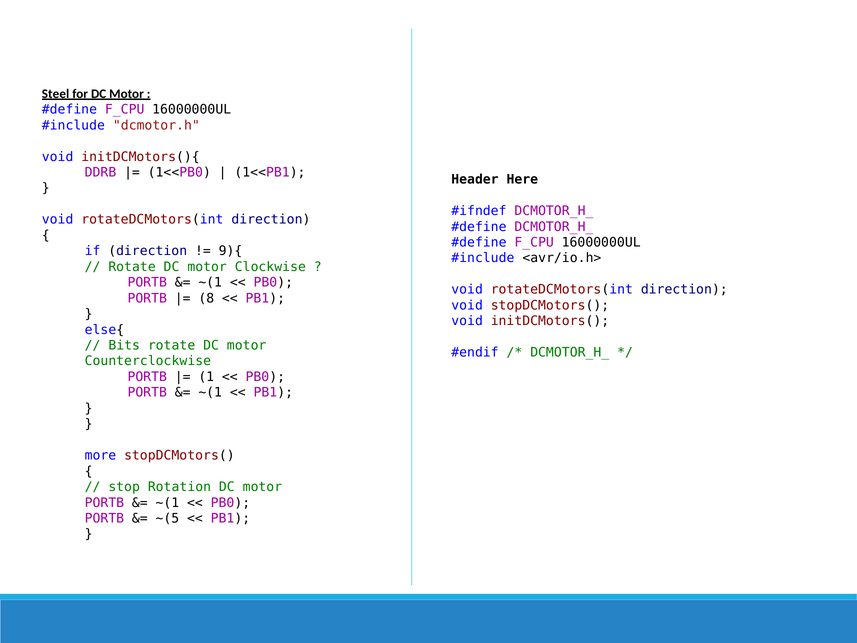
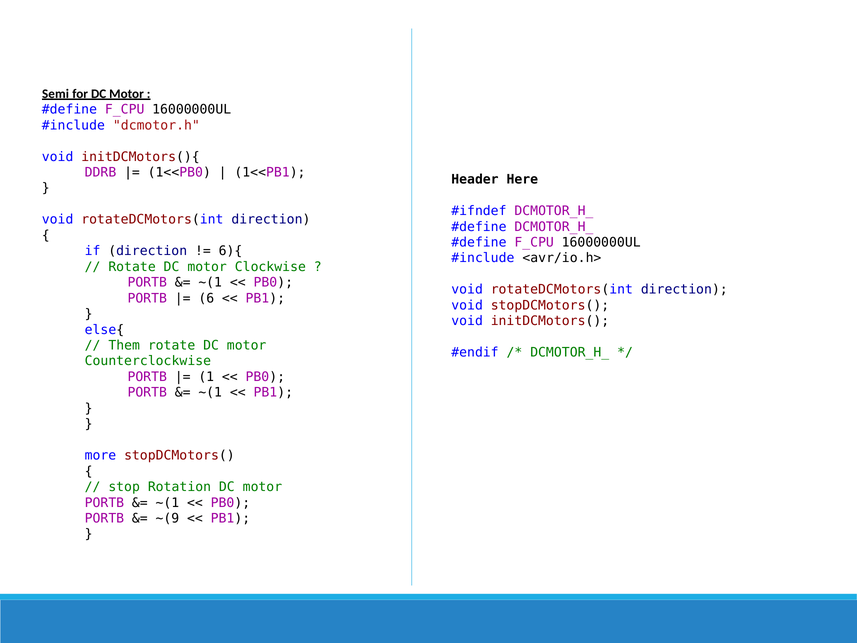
Steel: Steel -> Semi (56, 94)
9){: 9){ -> 6){ (231, 251)
8: 8 -> 6 (206, 298)
Bits: Bits -> Them (124, 345)
~(5: ~(5 -> ~(9 (167, 518)
